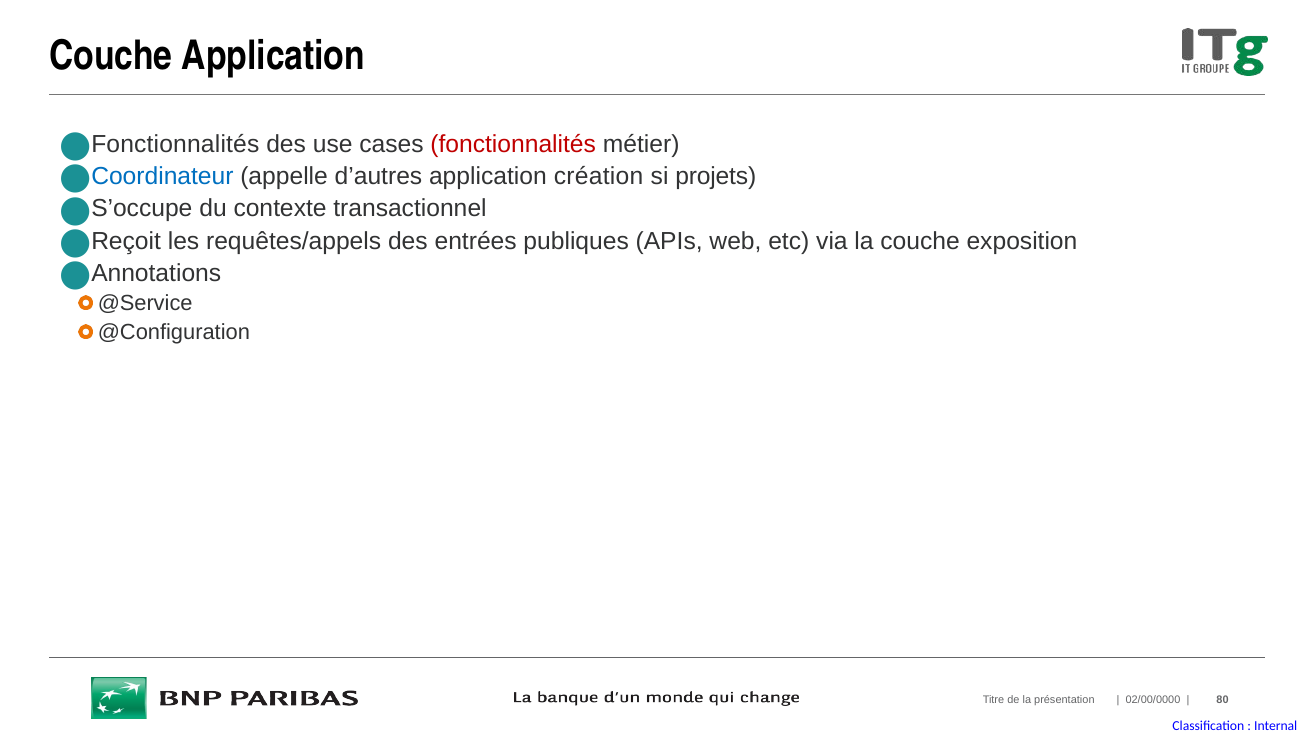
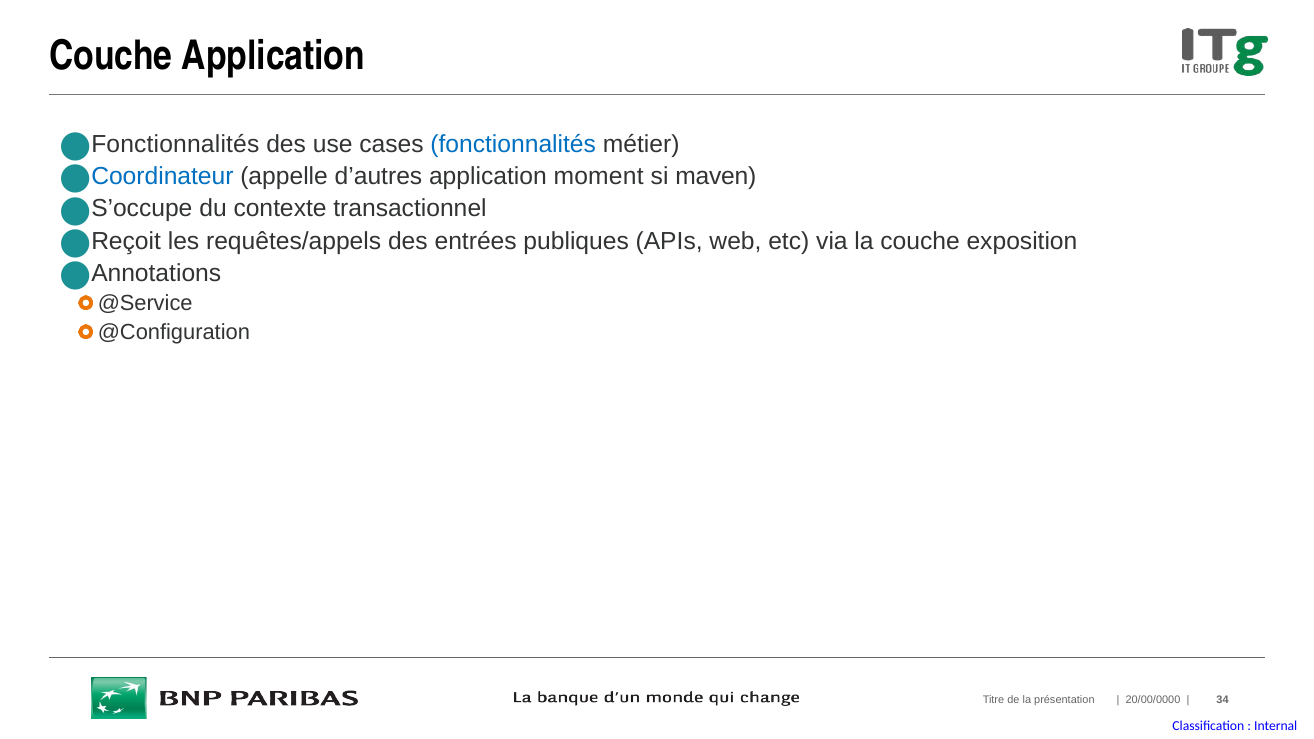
fonctionnalités colour: red -> blue (513, 144)
création: création -> moment (599, 176)
projets: projets -> maven (716, 176)
02/00/0000: 02/00/0000 -> 20/00/0000 (1153, 700)
80: 80 -> 34 (1223, 700)
